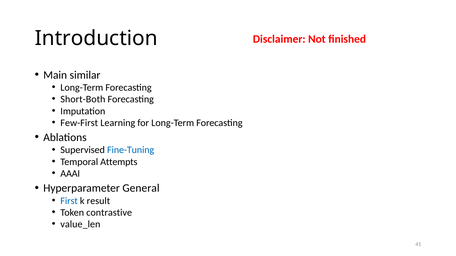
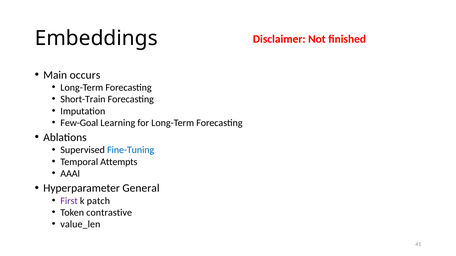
Introduction: Introduction -> Embeddings (96, 38)
similar: similar -> occurs (85, 75)
Short-Both: Short-Both -> Short-Train (83, 99)
Few-First: Few-First -> Few-Goal (79, 123)
First colour: blue -> purple (69, 201)
result: result -> patch (98, 201)
